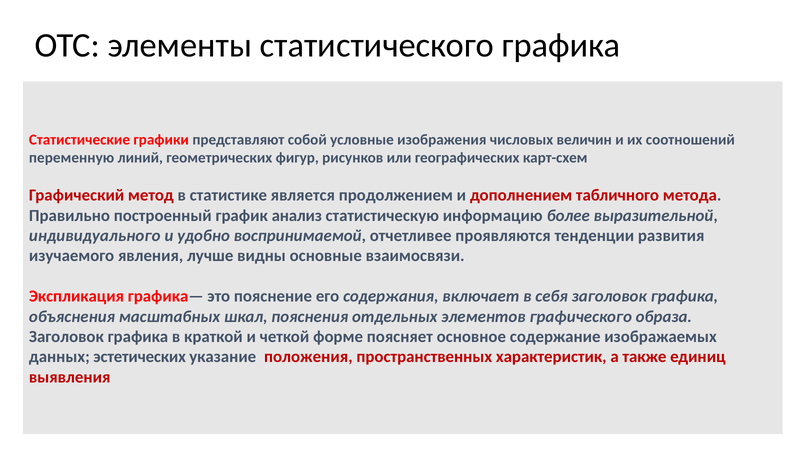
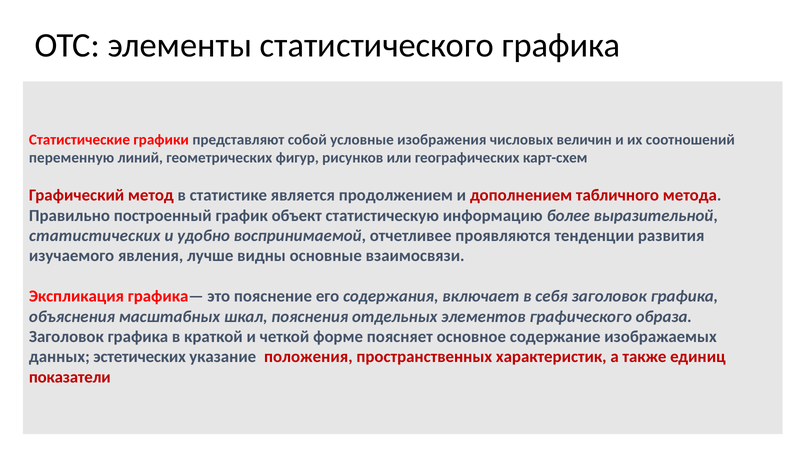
анализ: анализ -> объект (297, 216)
индивидуального: индивидуального -> статистических (95, 236)
выявления: выявления -> показатели (70, 377)
